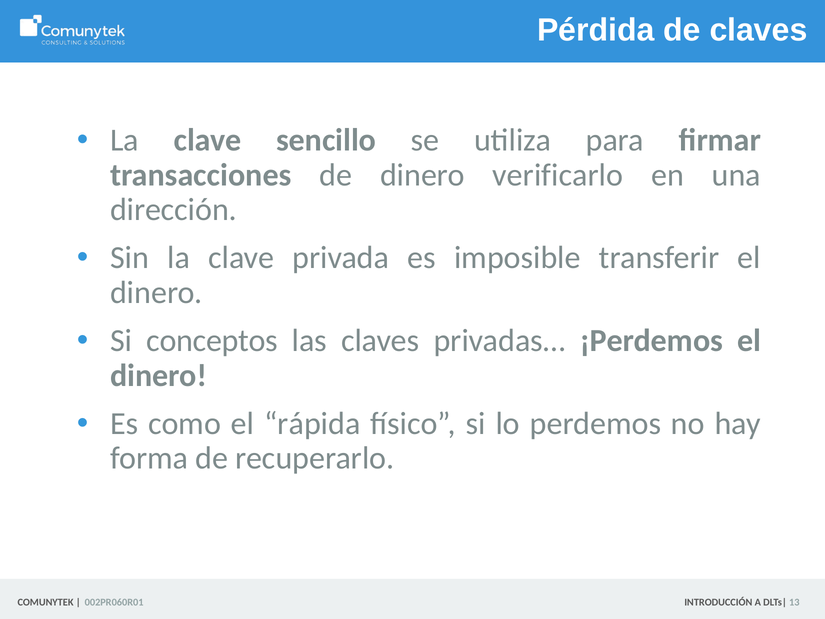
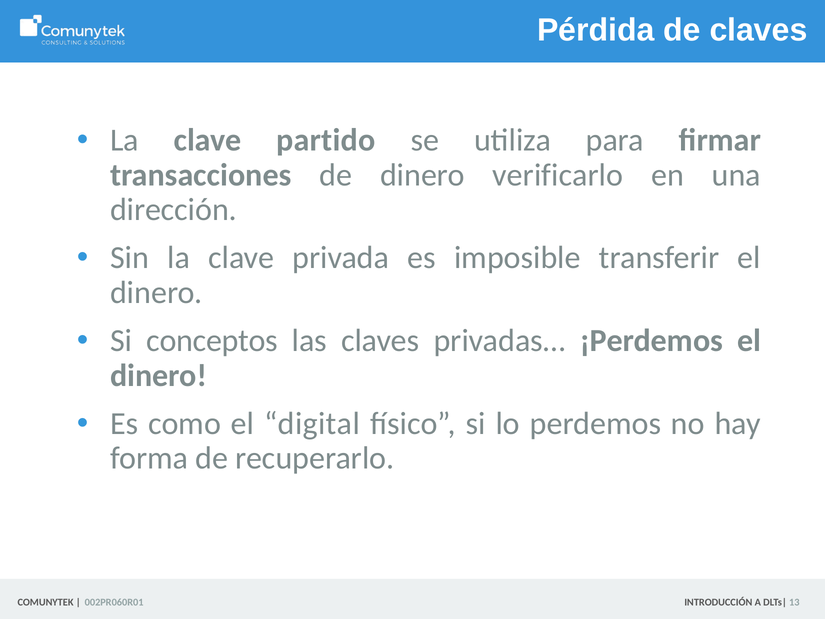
sencillo: sencillo -> partido (326, 140)
rápida: rápida -> digital (312, 424)
